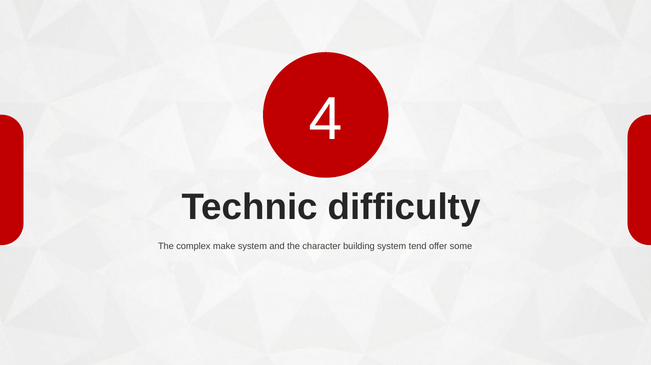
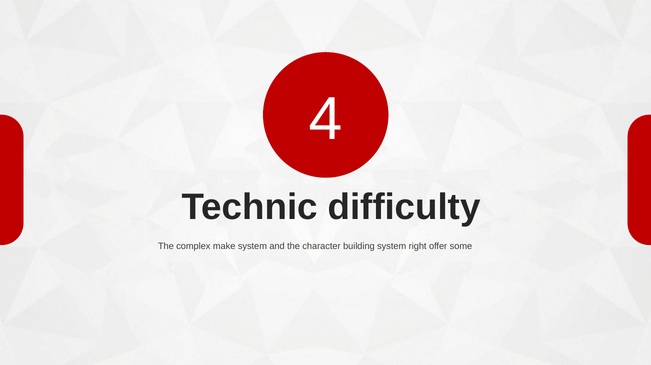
tend: tend -> right (418, 246)
